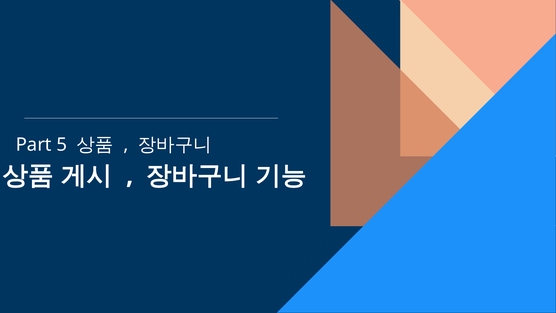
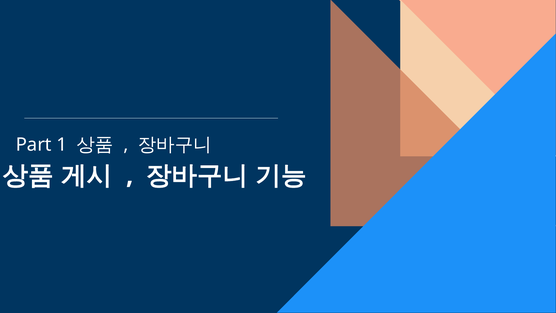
5: 5 -> 1 (62, 145)
